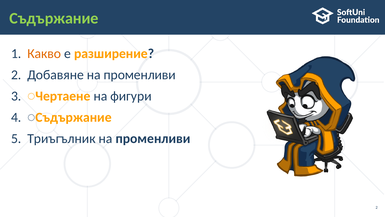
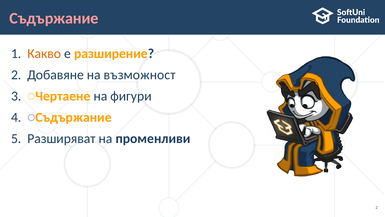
Съдържание colour: light green -> pink (54, 18)
Добавяне на променливи: променливи -> възможност (140, 75)
Триъгълник: Триъгълник -> Разширяват (61, 138)
